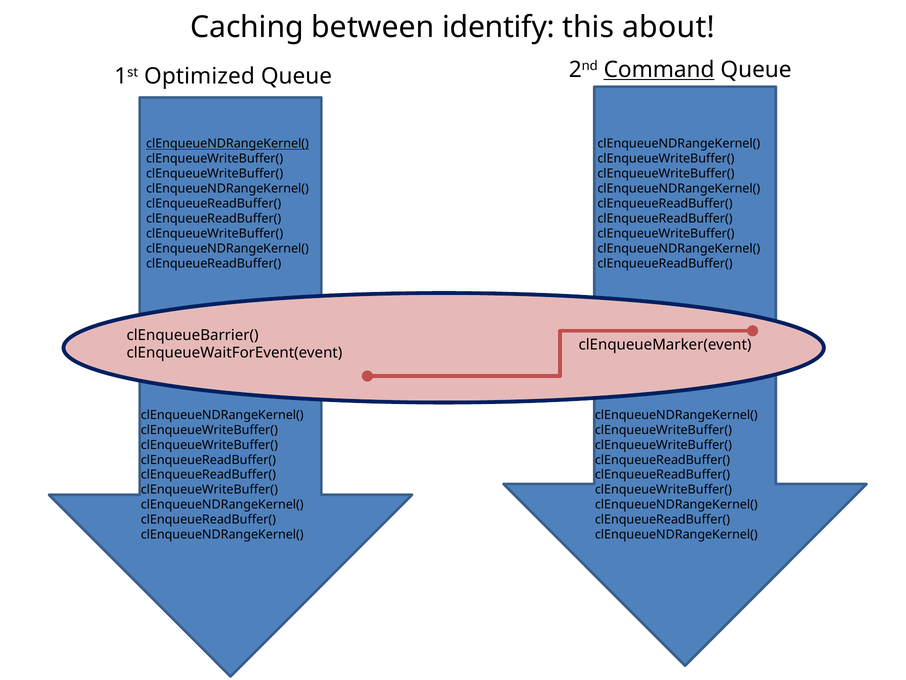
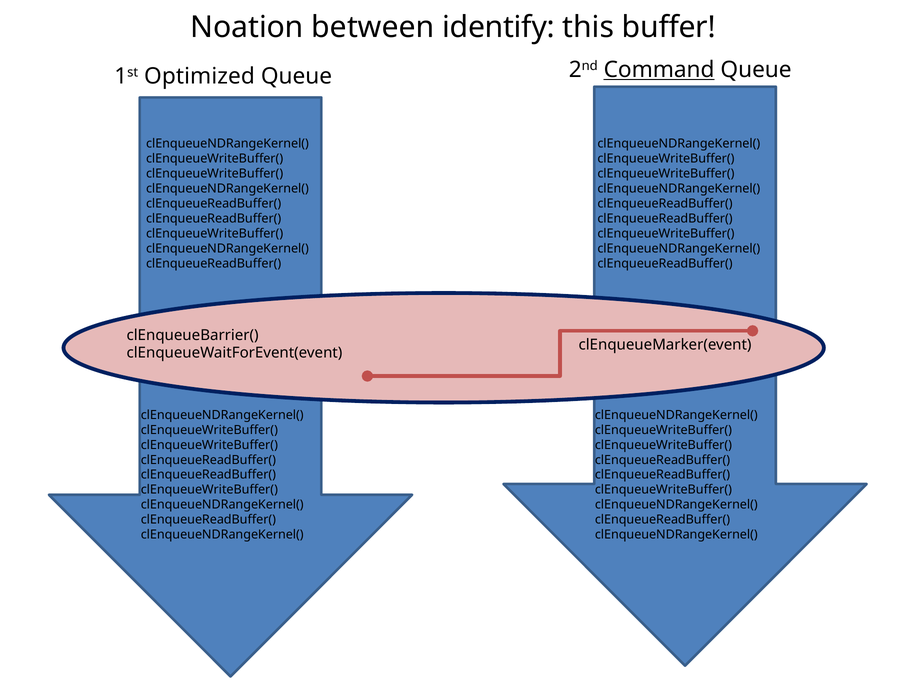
Caching: Caching -> Noation (247, 27)
about: about -> buffer (669, 27)
clEnqueueNDRangeKernel( underline: present -> none (227, 144)
